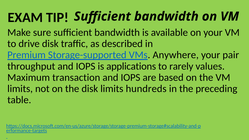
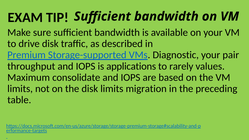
Anywhere: Anywhere -> Diagnostic (176, 55)
transaction: transaction -> consolidate (76, 77)
hundreds: hundreds -> migration (146, 89)
